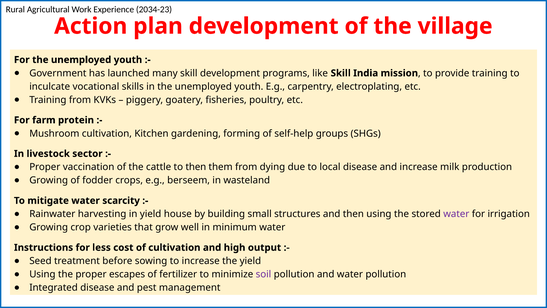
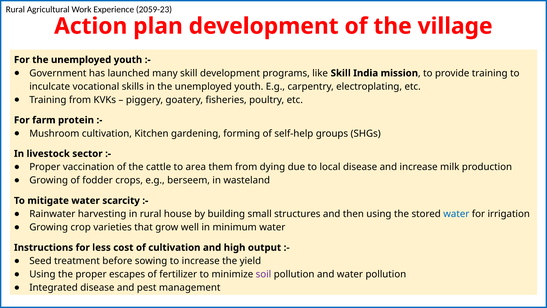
2034-23: 2034-23 -> 2059-23 (154, 9)
to then: then -> area (196, 167)
in yield: yield -> rural (151, 214)
water colour: purple -> blue (456, 214)
